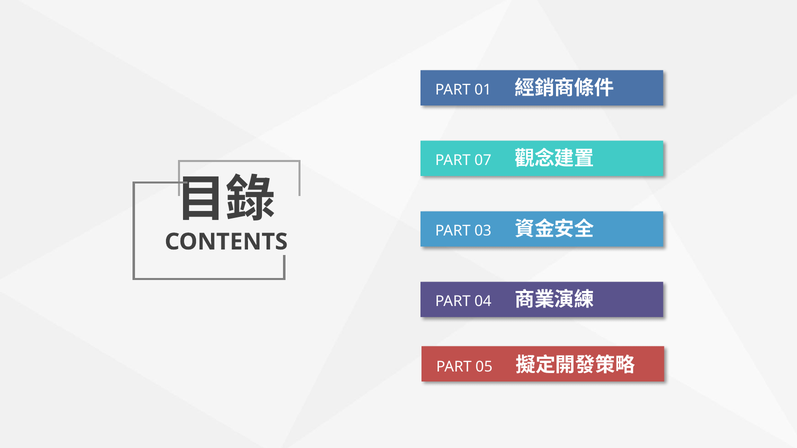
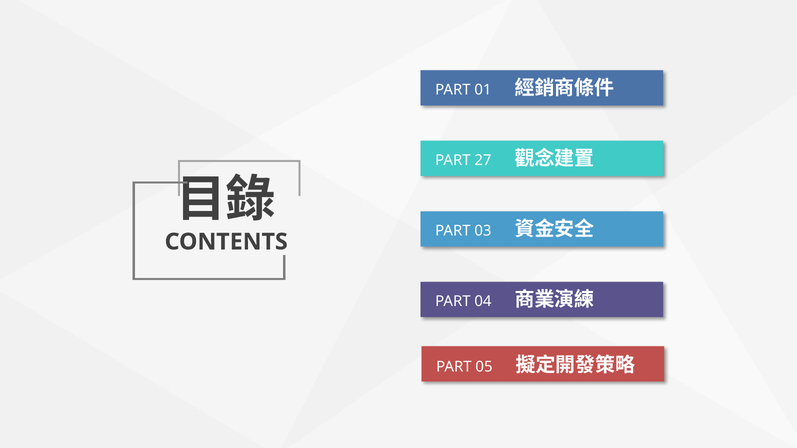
07: 07 -> 27 (483, 160)
